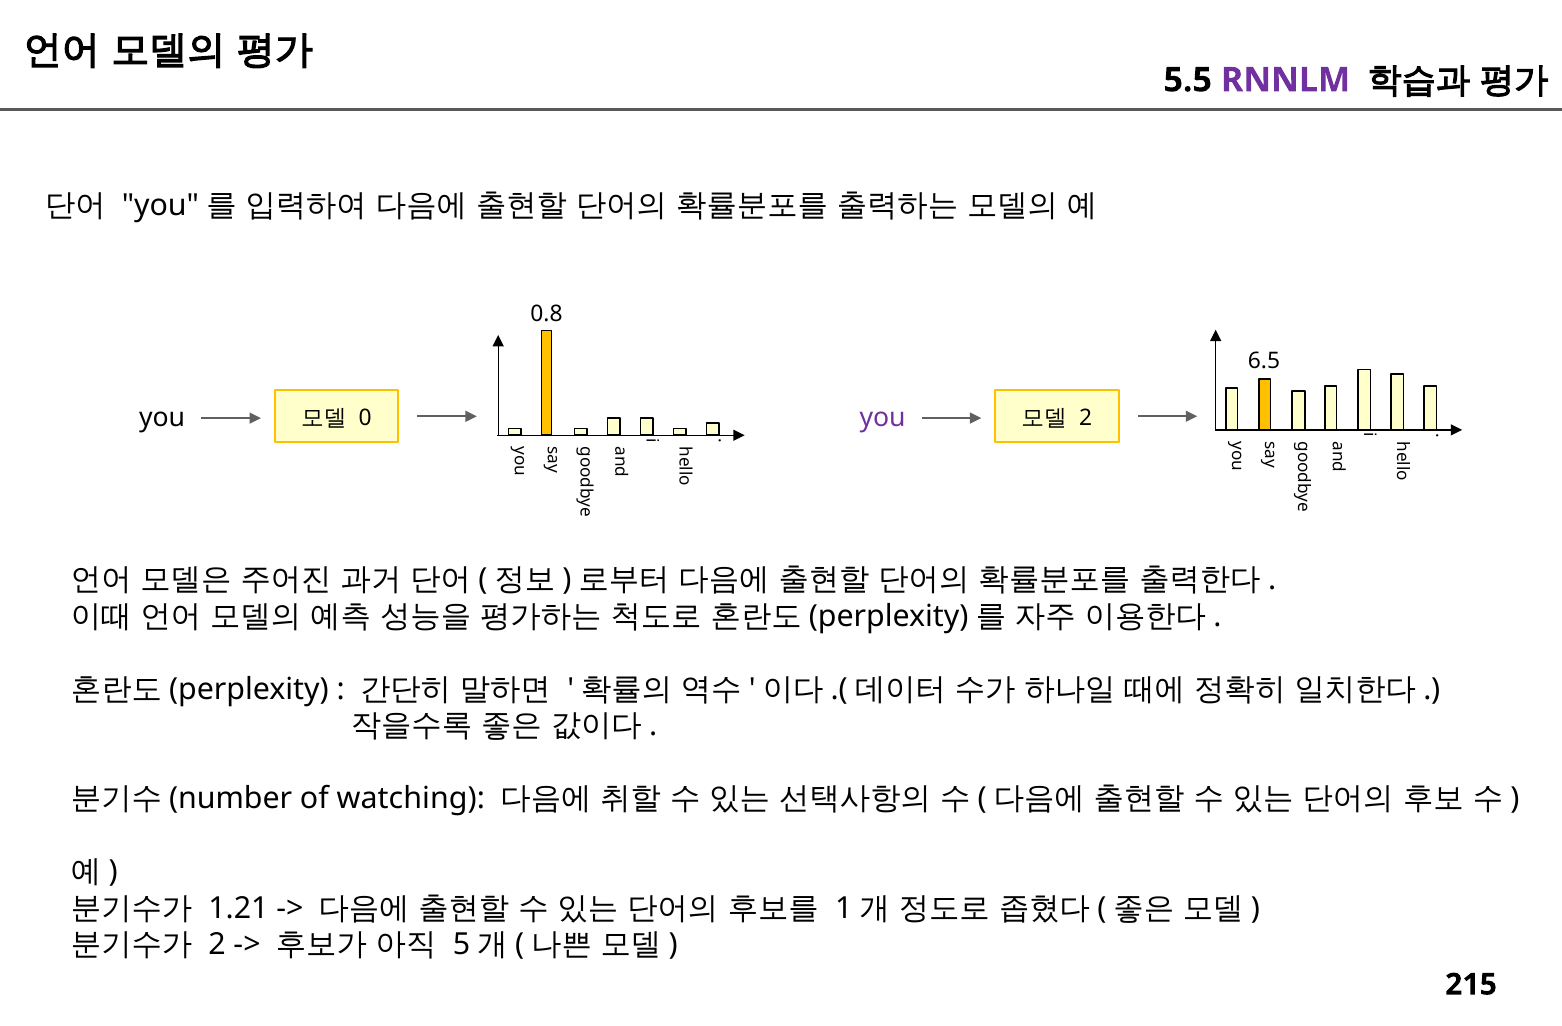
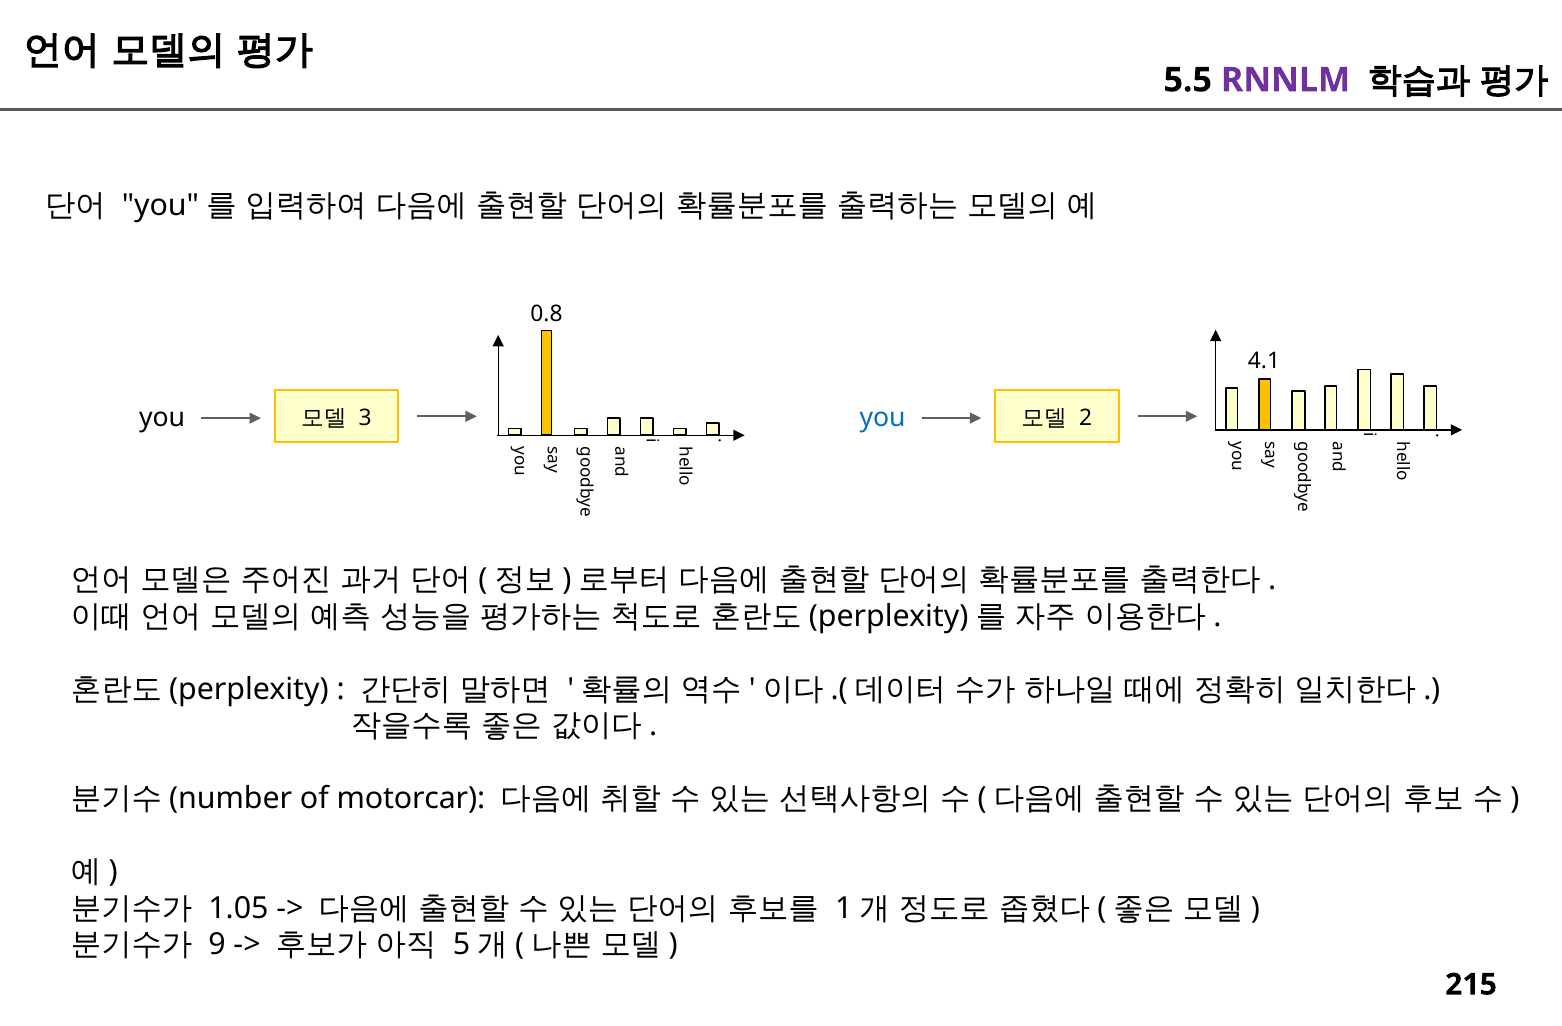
6.5: 6.5 -> 4.1 (1264, 361)
0: 0 -> 3 (365, 418)
you colour: purple -> blue (883, 418)
watching: watching -> motorcar (411, 799)
1.21: 1.21 -> 1.05 (238, 908)
2: 2 -> 9 (217, 944)
